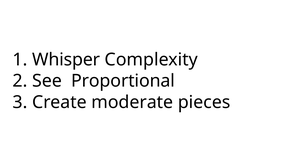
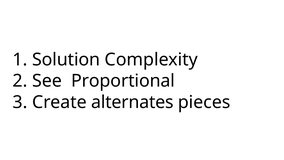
Whisper: Whisper -> Solution (66, 59)
moderate: moderate -> alternates (132, 102)
